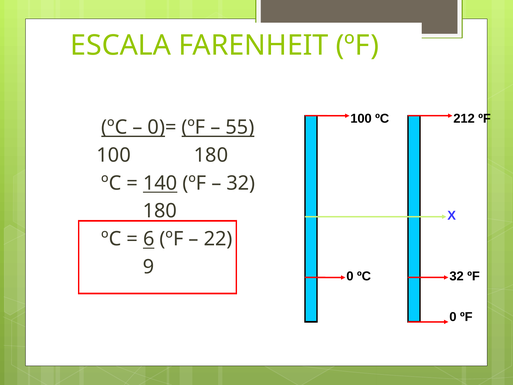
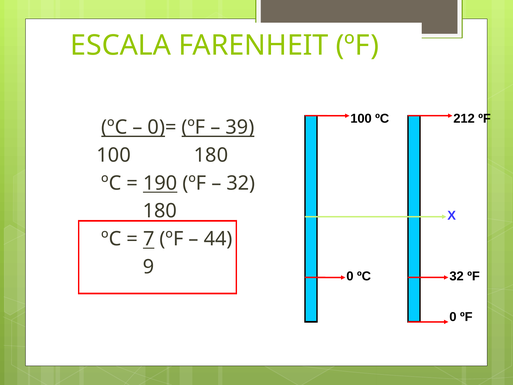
55: 55 -> 39 (240, 127)
140: 140 -> 190 (160, 183)
6: 6 -> 7 (149, 239)
22: 22 -> 44 (218, 239)
